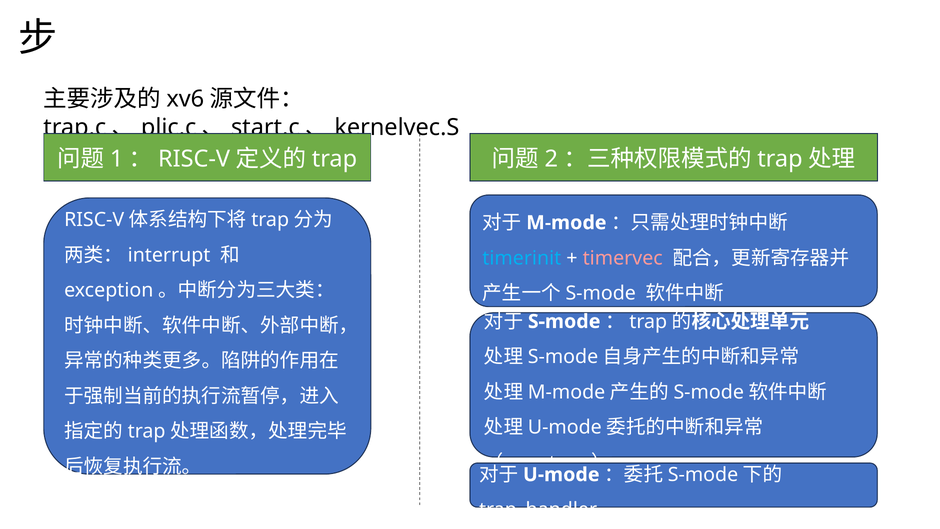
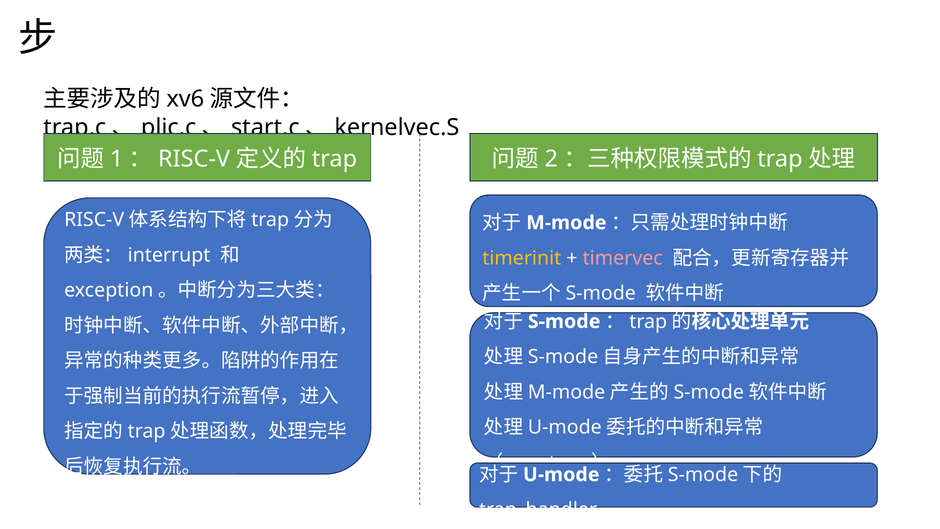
timerinit colour: light blue -> yellow (522, 258)
